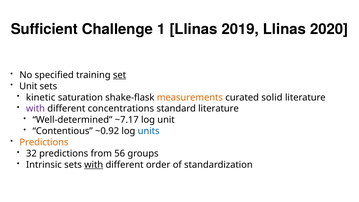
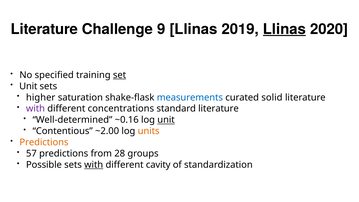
Sufficient: Sufficient -> Literature (44, 29)
1: 1 -> 9 (161, 29)
Llinas underline: none -> present (284, 29)
kinetic: kinetic -> higher (41, 97)
measurements colour: orange -> blue (190, 97)
~7.17: ~7.17 -> ~0.16 (127, 120)
unit underline: none -> present (166, 120)
~0.92: ~0.92 -> ~2.00 (107, 131)
units colour: blue -> orange (149, 131)
32: 32 -> 57 (31, 154)
56: 56 -> 28 (120, 154)
Intrinsic: Intrinsic -> Possible (44, 165)
order: order -> cavity (158, 165)
